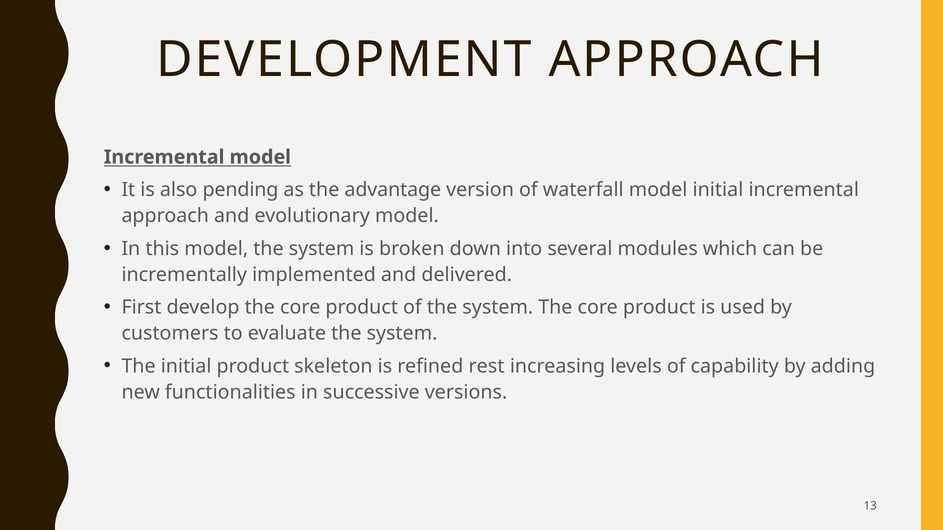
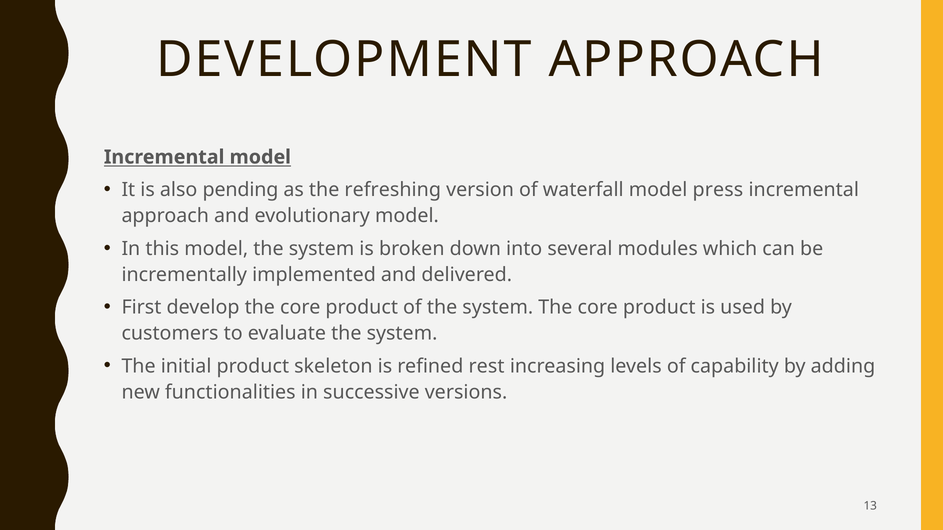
advantage: advantage -> refreshing (393, 190)
model initial: initial -> press (718, 190)
